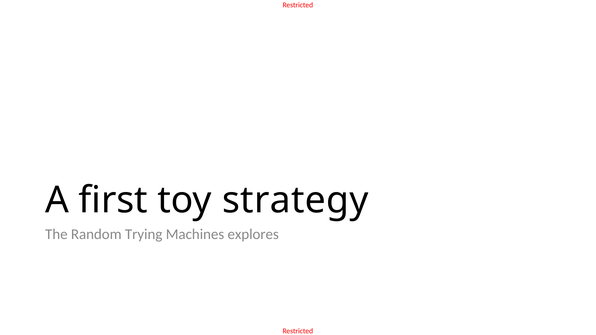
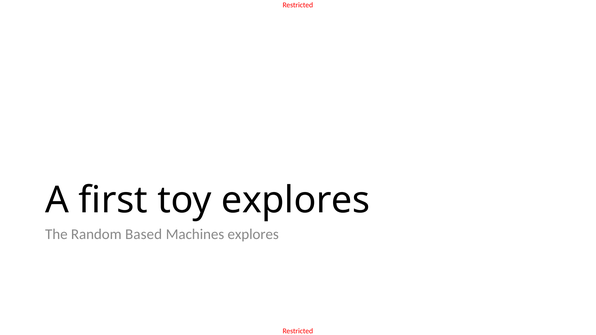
toy strategy: strategy -> explores (296, 200)
Trying: Trying -> Based (144, 235)
